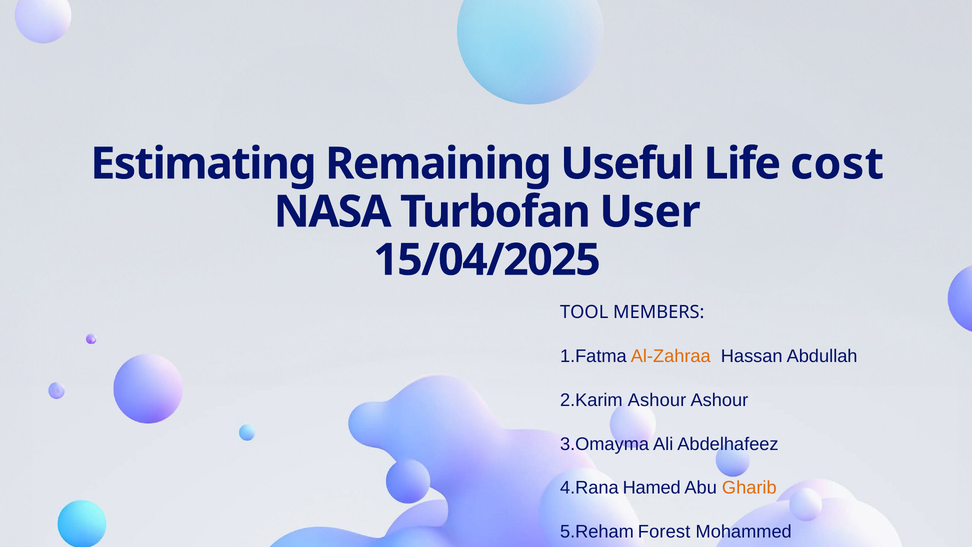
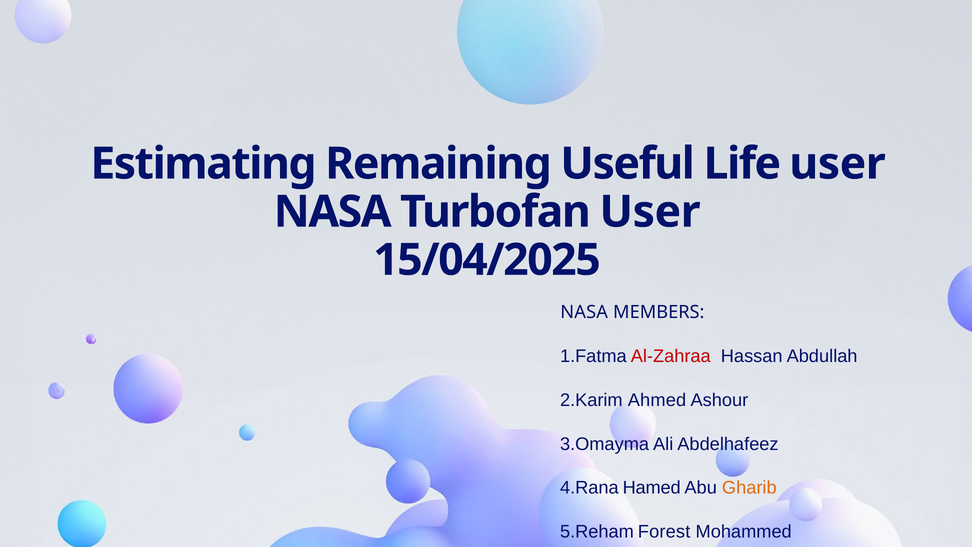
Life cost: cost -> user (837, 164)
TOOL: TOOL -> NASA (584, 312)
Al-Zahraa colour: orange -> red (671, 356)
Ashour: Ashour -> Ahmed (657, 400)
